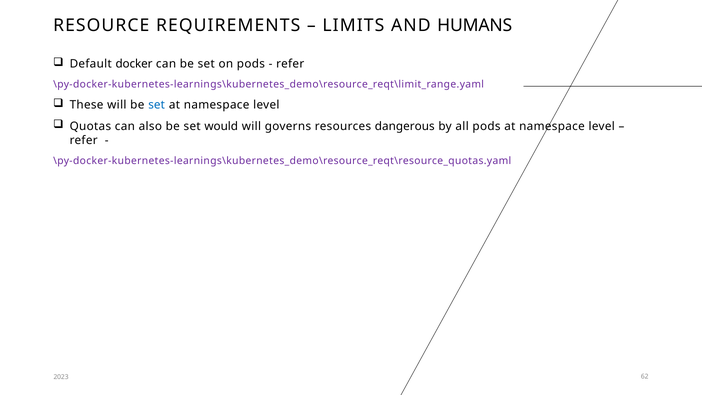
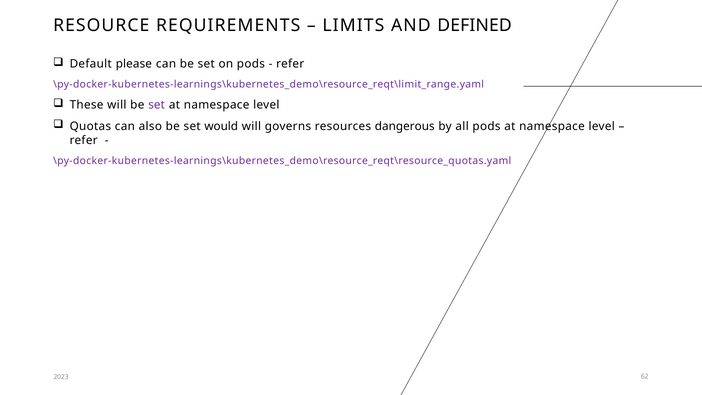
HUMANS: HUMANS -> DEFINED (475, 26)
docker: docker -> please (134, 64)
set colour: blue -> purple (157, 105)
